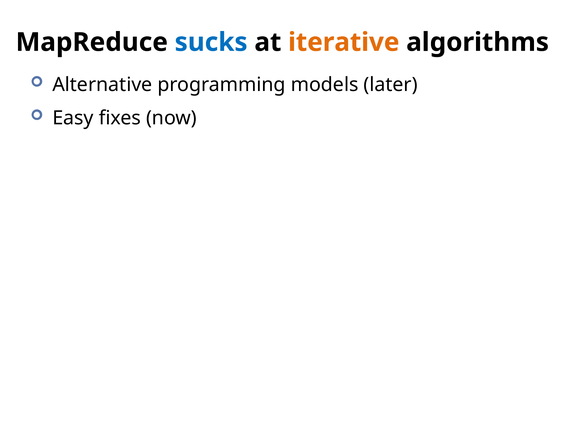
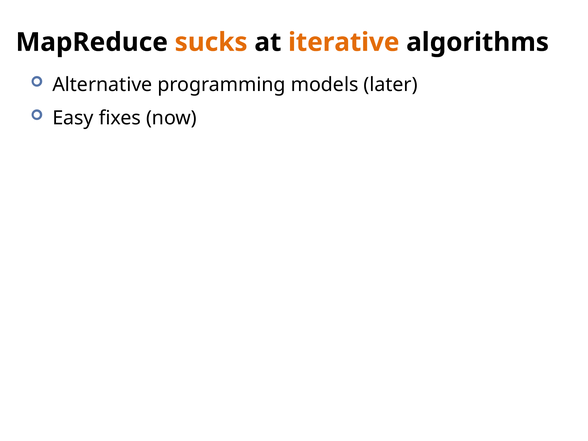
sucks colour: blue -> orange (211, 42)
